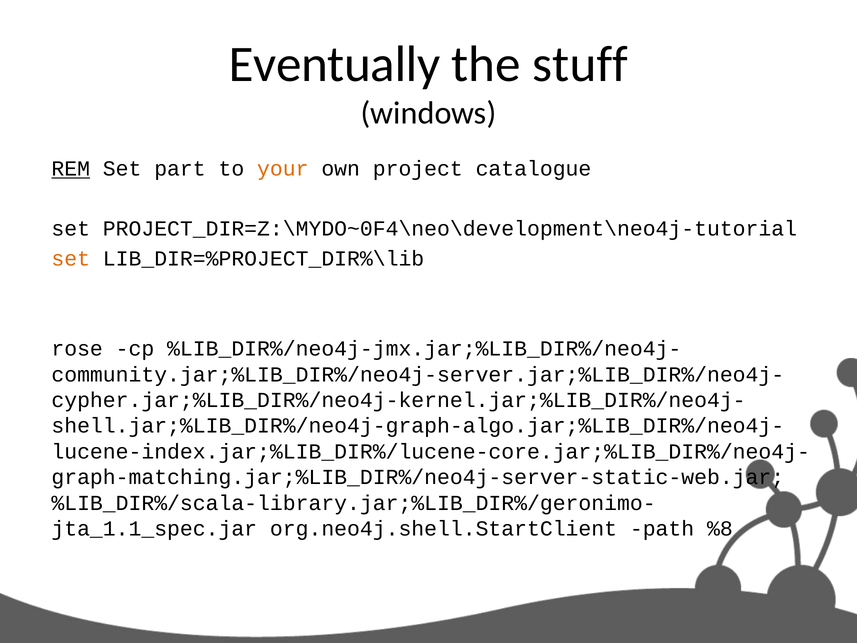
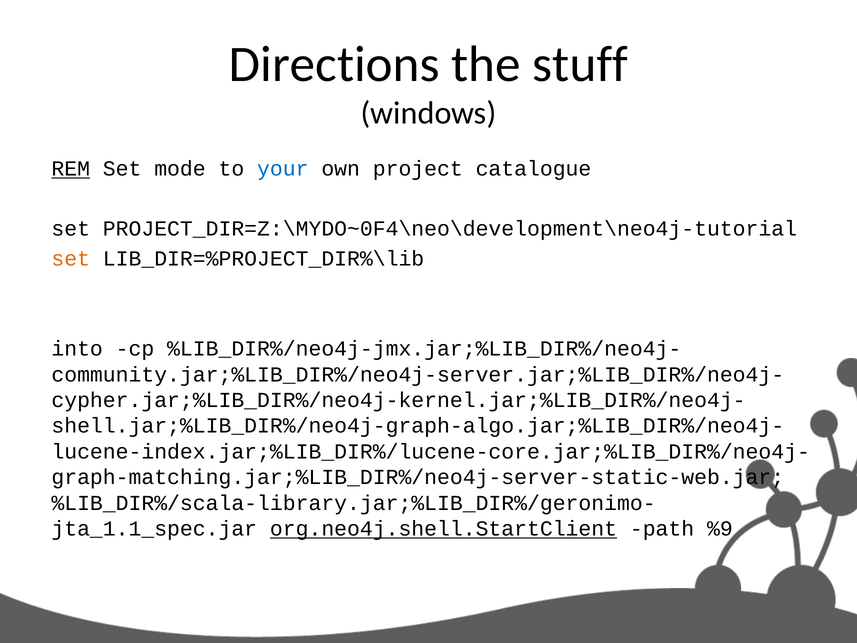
Eventually: Eventually -> Directions (334, 64)
part: part -> mode (180, 169)
your colour: orange -> blue (283, 169)
rose: rose -> into (77, 349)
org.neo4j.shell.StartClient underline: none -> present (443, 529)
%8: %8 -> %9 (720, 529)
